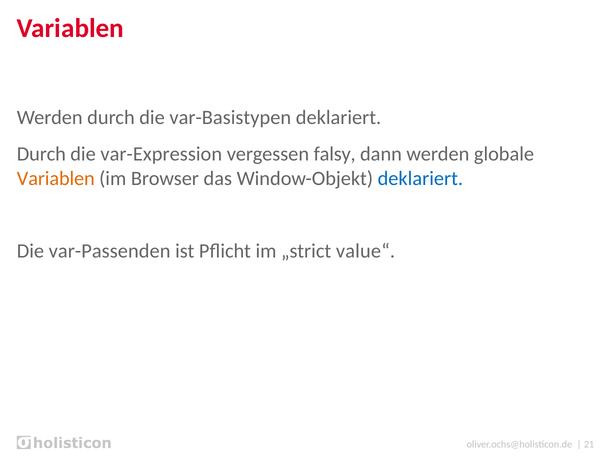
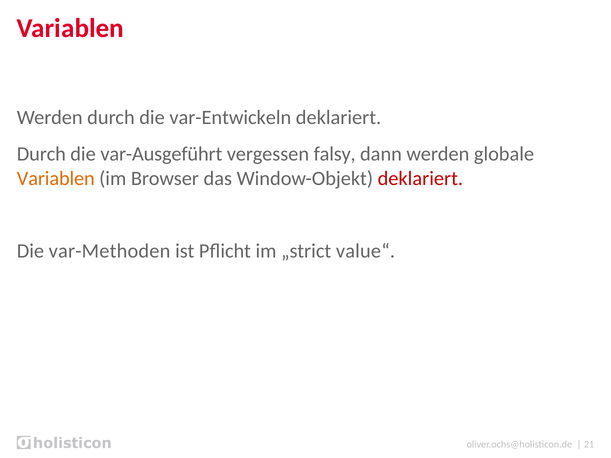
var-Basistypen: var-Basistypen -> var-Entwickeln (230, 118)
var-Expression: var-Expression -> var-Ausgeführt (161, 154)
deklariert colour: blue -> red (420, 178)
var-Passenden: var-Passenden -> var-Methoden (110, 251)
